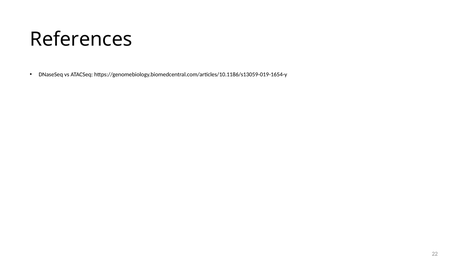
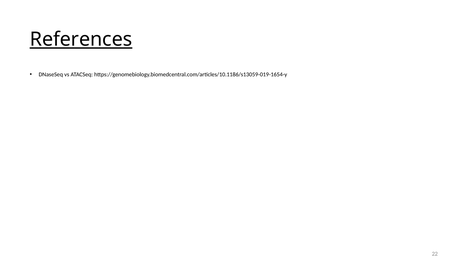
References underline: none -> present (81, 40)
